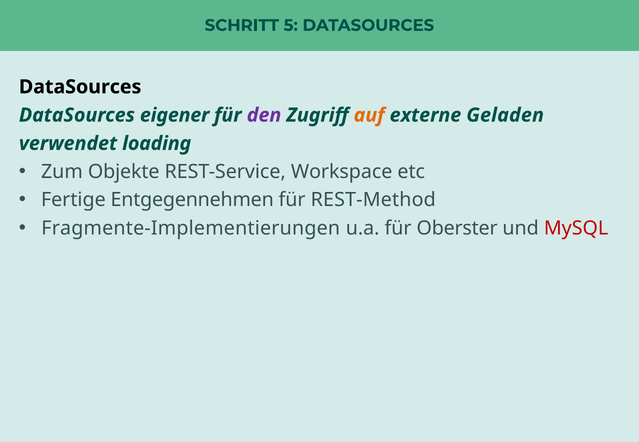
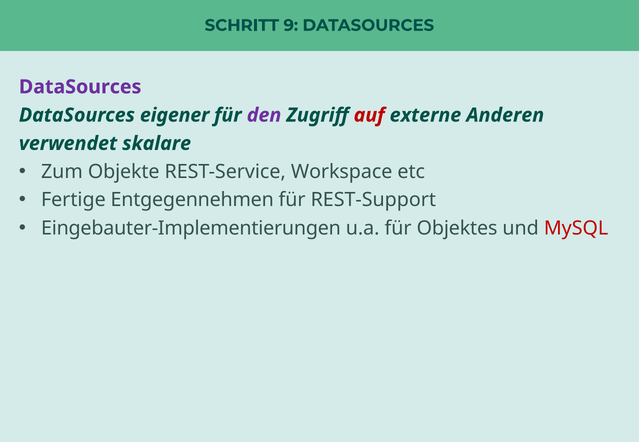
5: 5 -> 9 (291, 25)
DataSources colour: black -> purple (80, 87)
auf colour: orange -> red (369, 115)
Geladen: Geladen -> Anderen (505, 115)
loading: loading -> skalare (157, 144)
REST-Method: REST-Method -> REST-Support (373, 200)
Fragmente-Implementierungen: Fragmente-Implementierungen -> Eingebauter-Implementierungen (191, 228)
Oberster: Oberster -> Objektes (457, 228)
